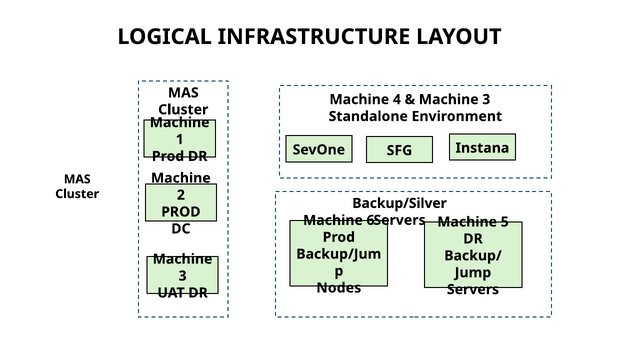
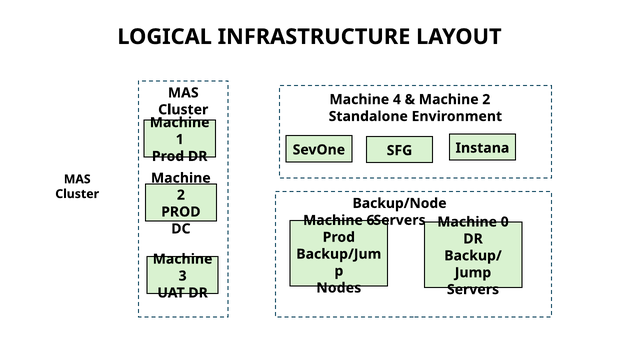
3: 3 -> 2 (486, 100)
Backup/Silver: Backup/Silver -> Backup/Node (400, 203)
5: 5 -> 0 (505, 222)
